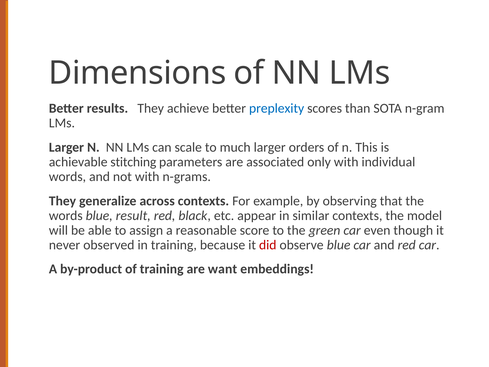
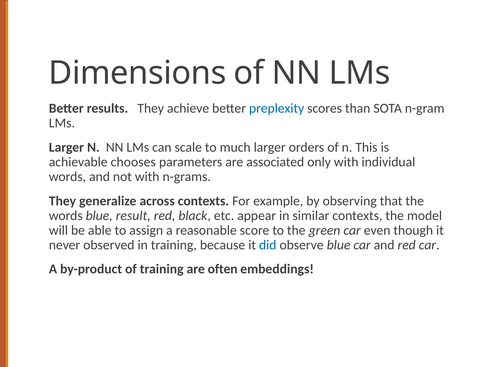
stitching: stitching -> chooses (133, 162)
did colour: red -> blue (268, 245)
want: want -> often (223, 269)
